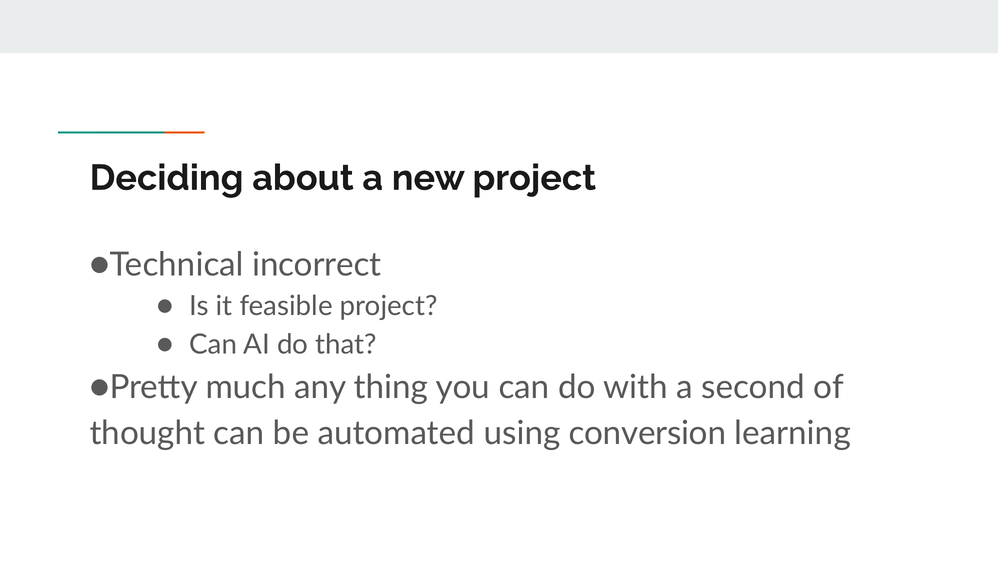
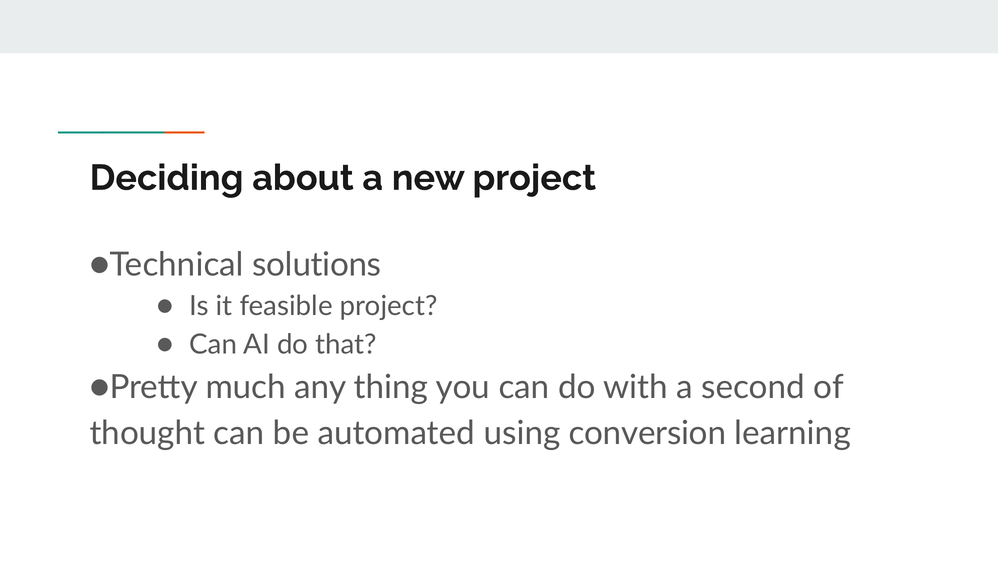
incorrect: incorrect -> solutions (317, 265)
